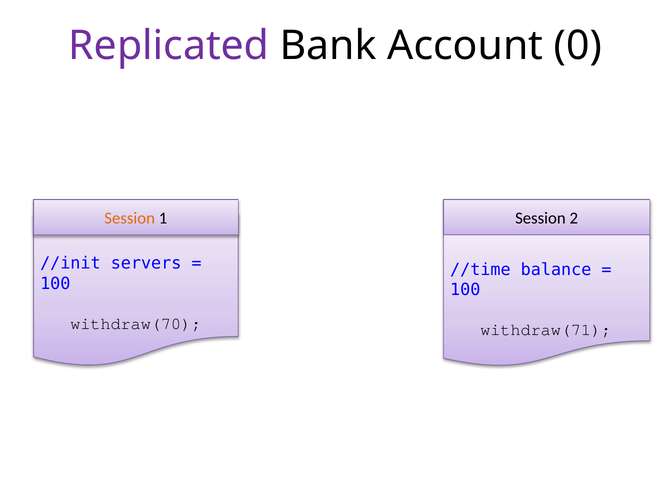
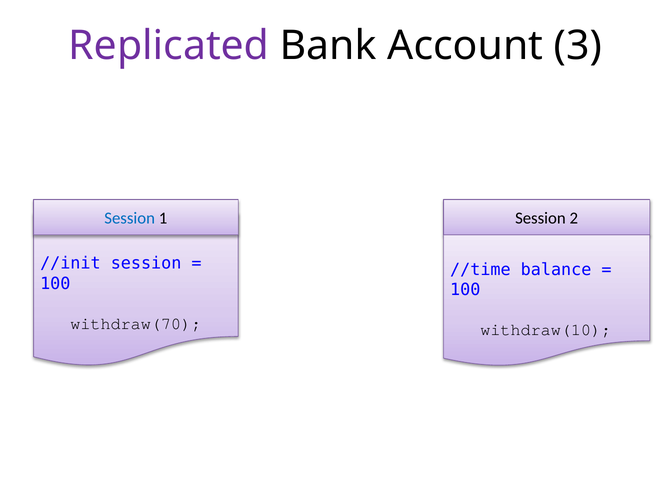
0: 0 -> 3 (578, 46)
Session colour: orange -> blue (130, 219)
//init servers: servers -> session (146, 264)
withdraw(71: withdraw(71 -> withdraw(10 (546, 330)
